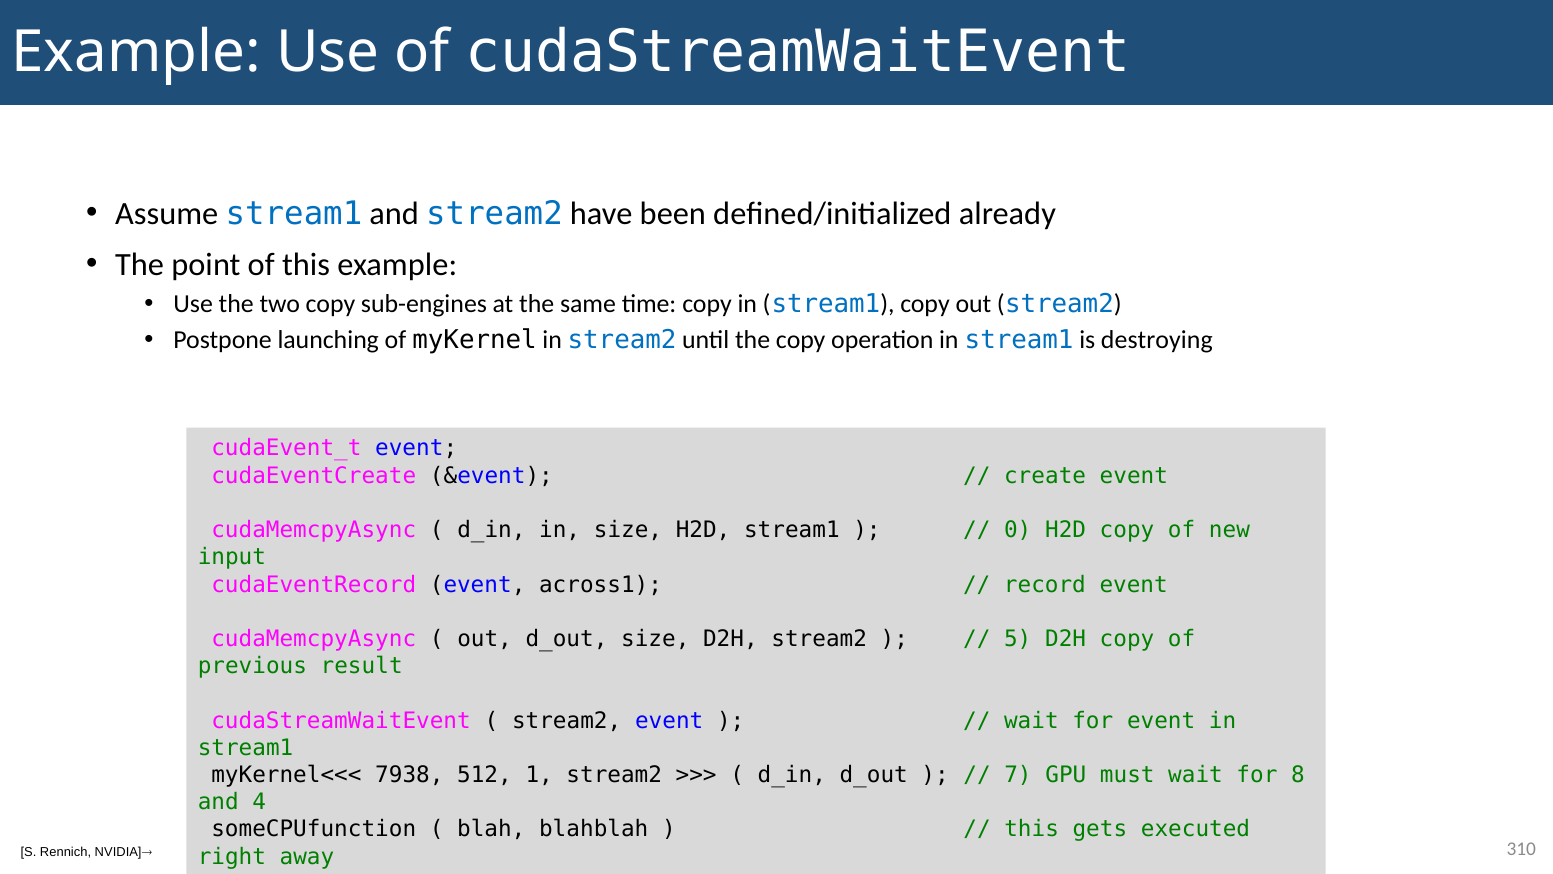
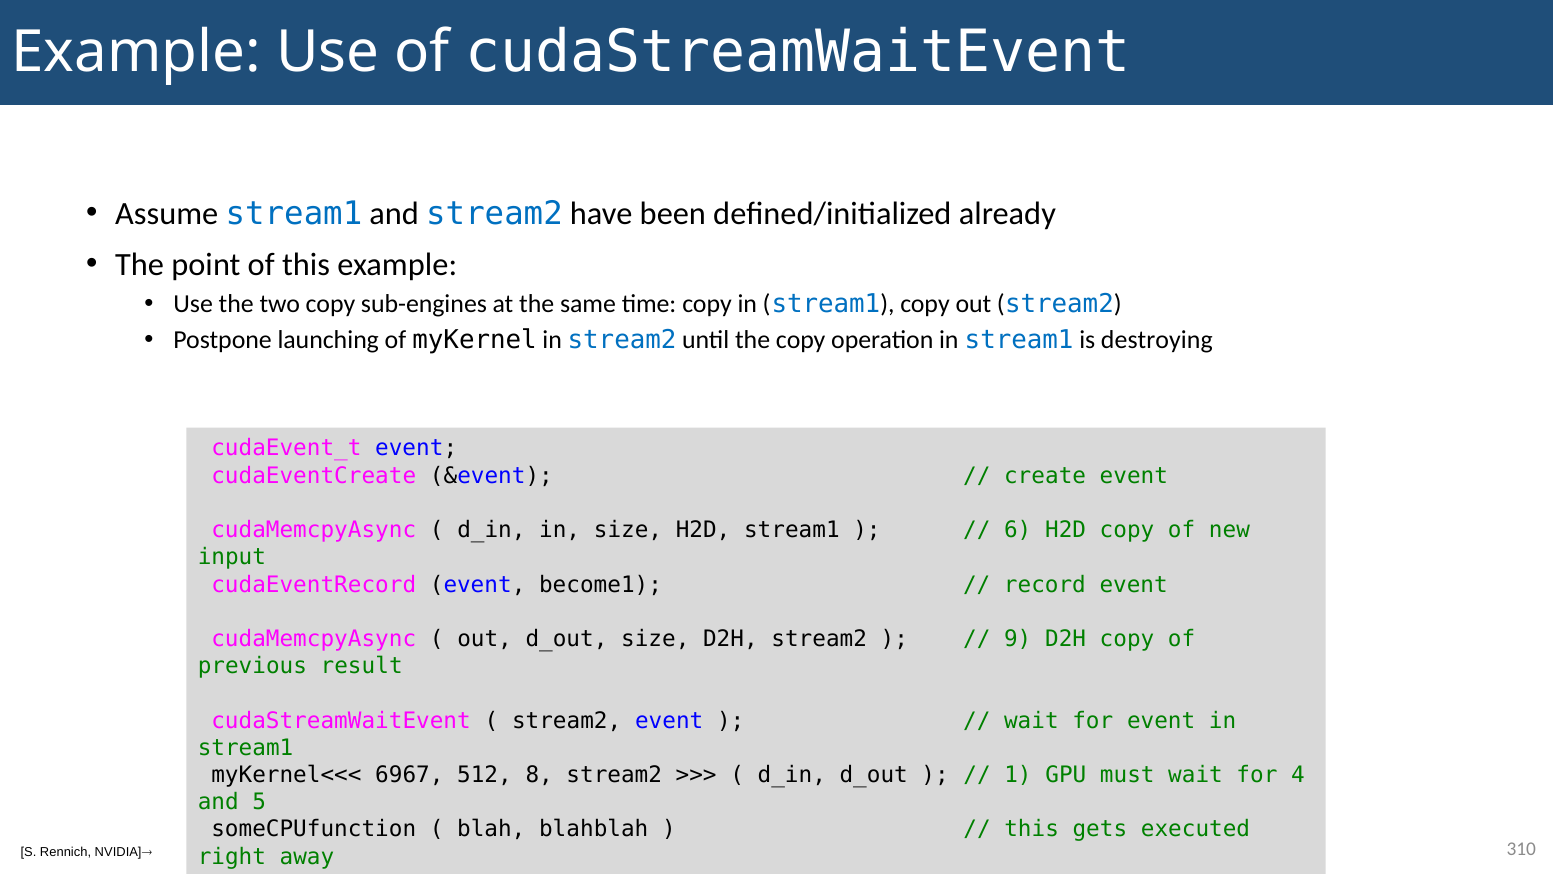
0: 0 -> 6 (1018, 530)
across1: across1 -> become1 (601, 584)
5: 5 -> 9 (1018, 639)
7938: 7938 -> 6967 (409, 775)
1: 1 -> 8 (539, 775)
7: 7 -> 1 (1018, 775)
8: 8 -> 4 (1298, 775)
4: 4 -> 5 (259, 802)
